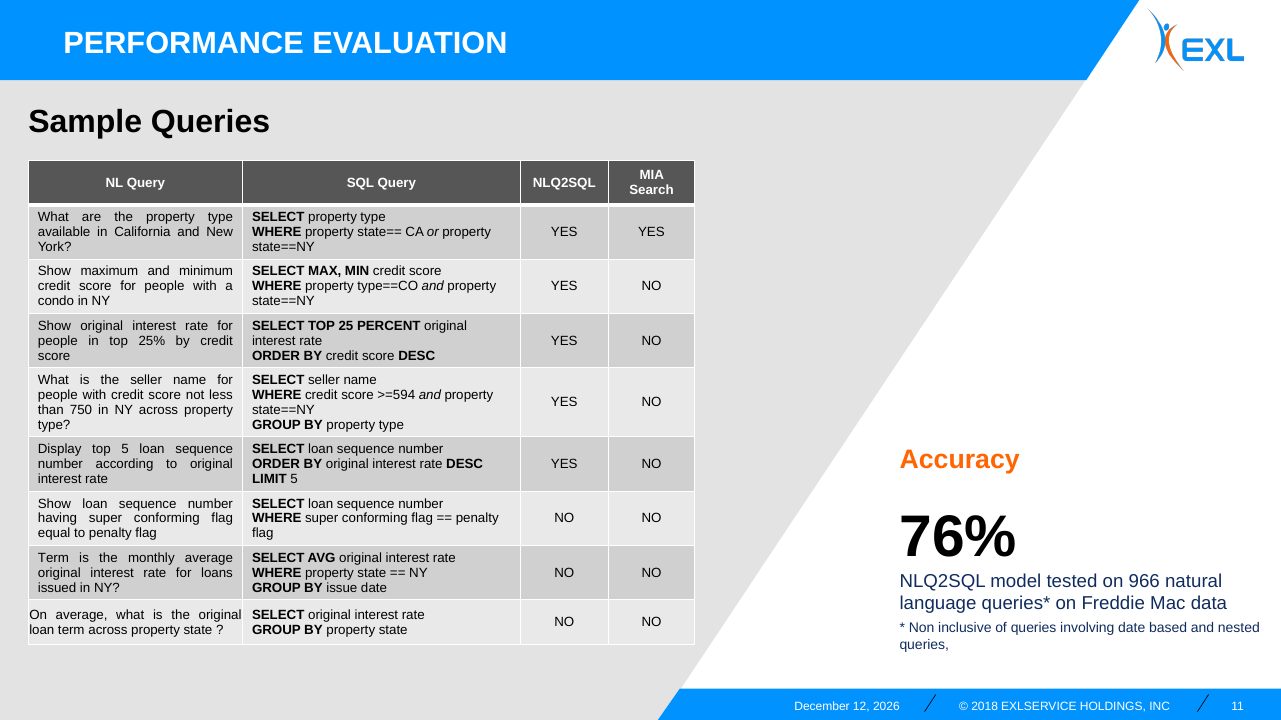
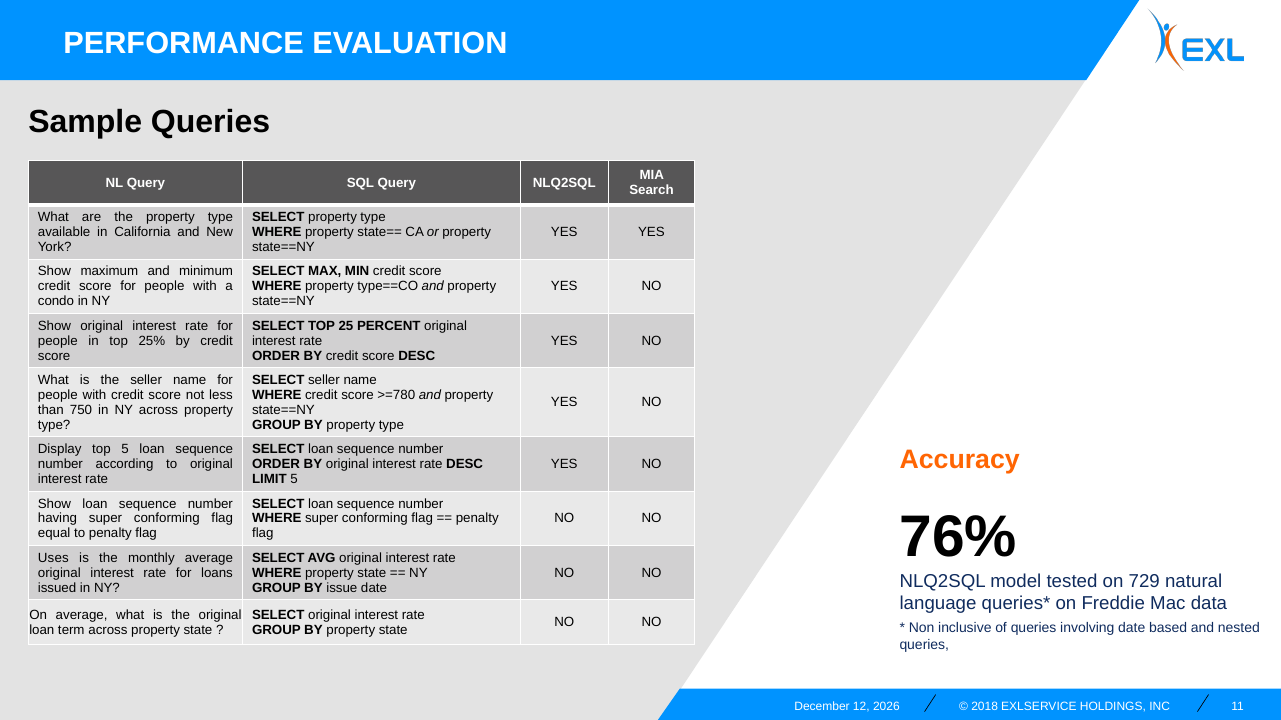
>=594: >=594 -> >=780 (396, 395)
Term: Term -> Uses (53, 558)
966: 966 -> 729 (1144, 581)
